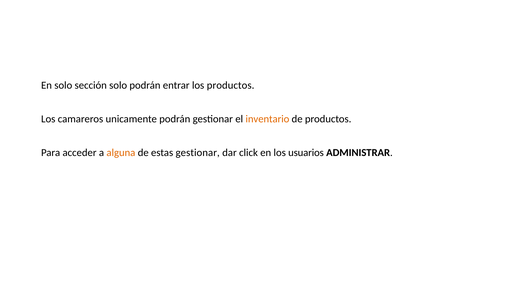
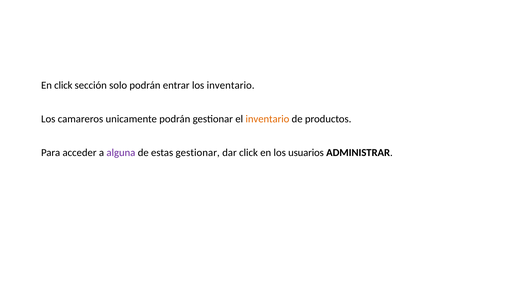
En solo: solo -> click (63, 85)
los productos: productos -> inventario (231, 85)
alguna colour: orange -> purple (121, 153)
